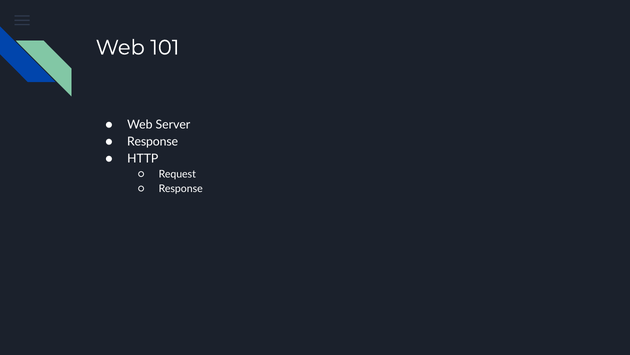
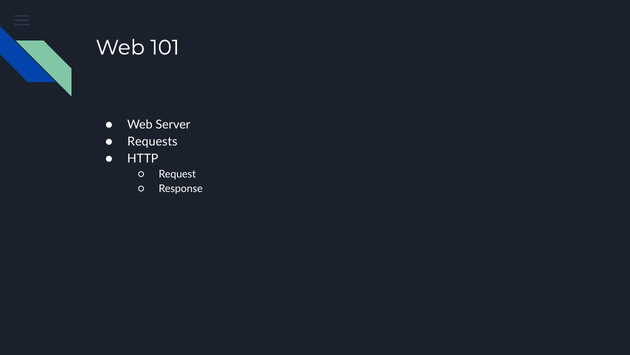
Response: Response -> Requests (152, 142)
